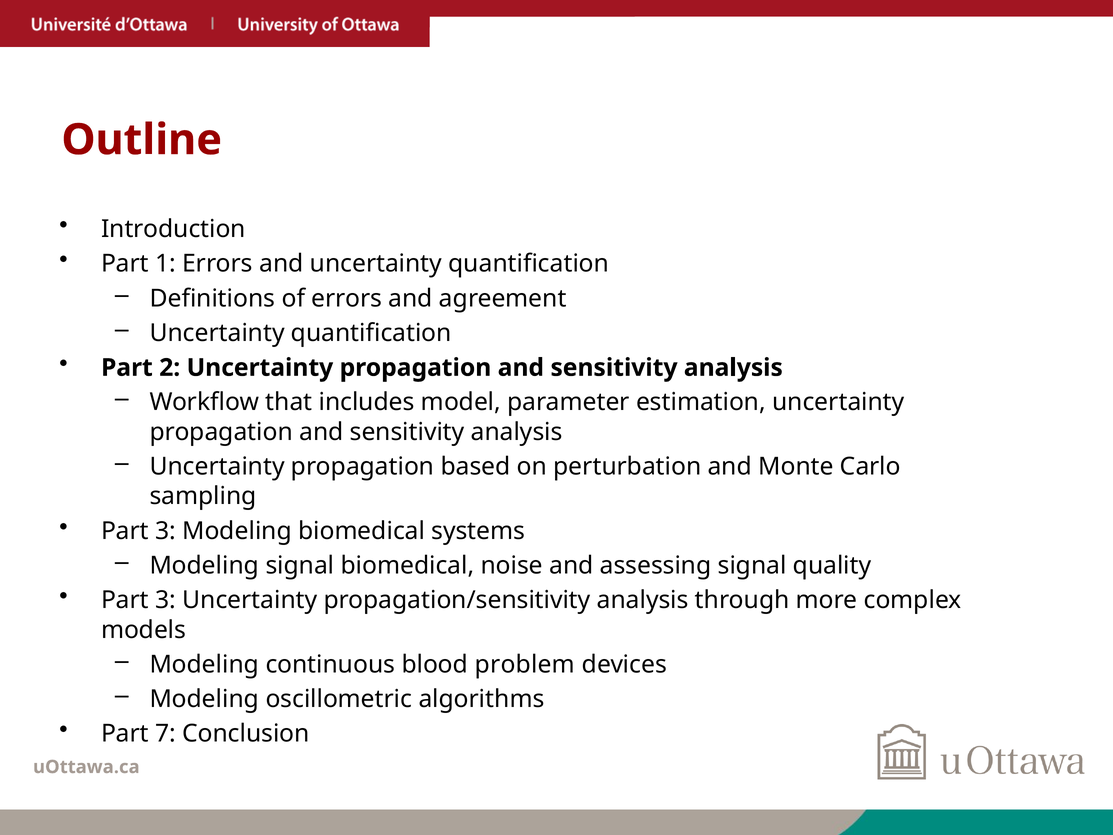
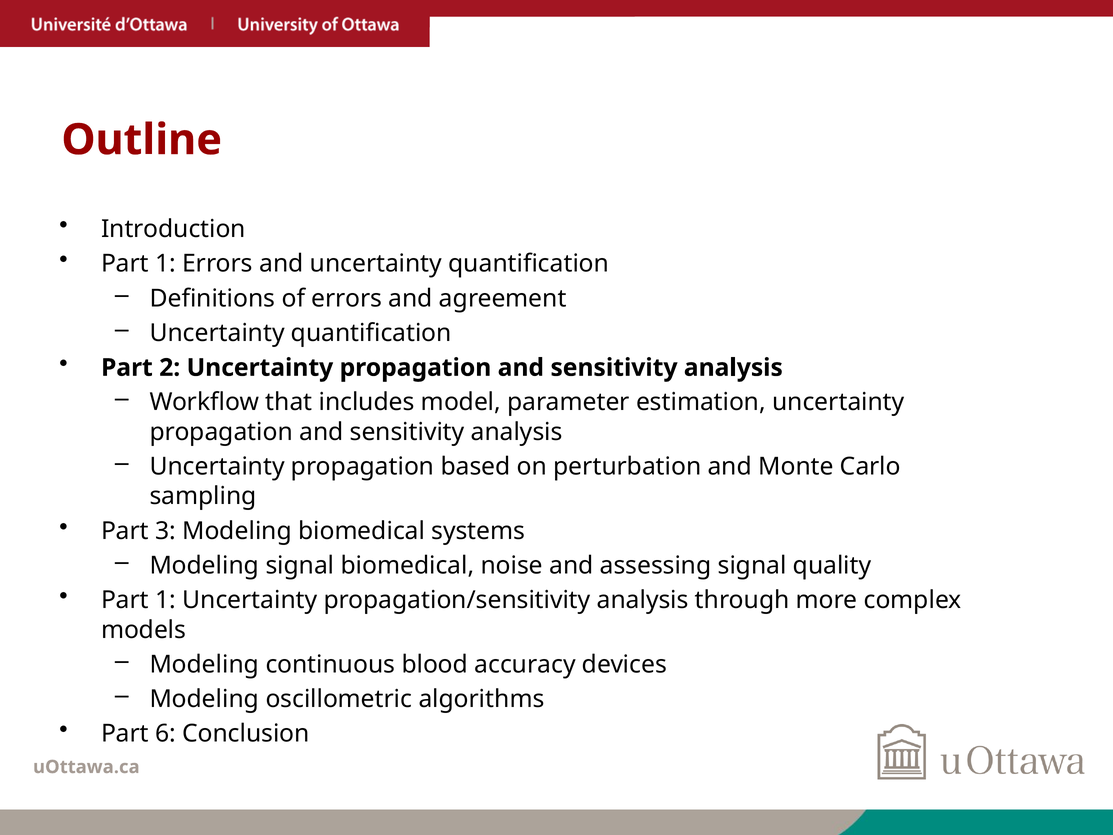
3: 3 -> 1 (166, 600)
problem: problem -> accuracy (525, 664)
7: 7 -> 6 (166, 734)
